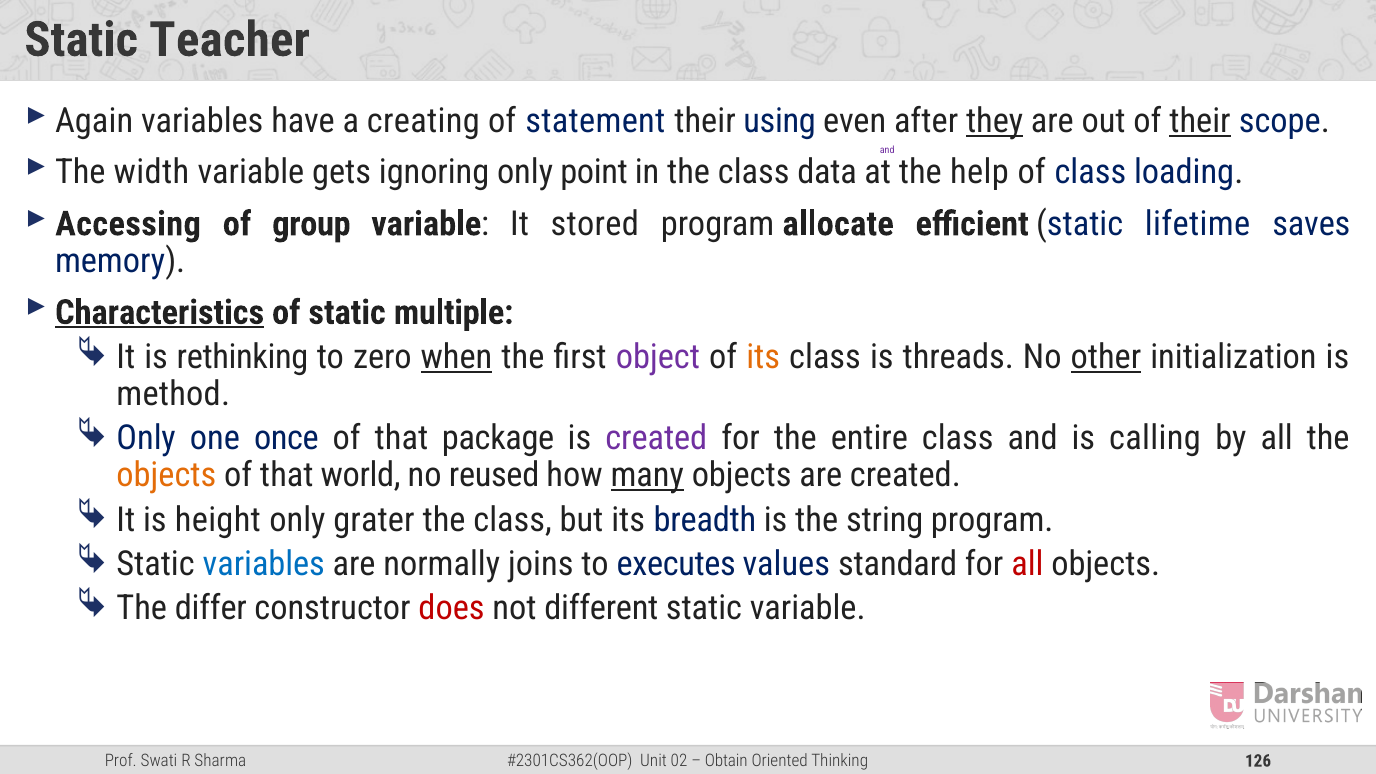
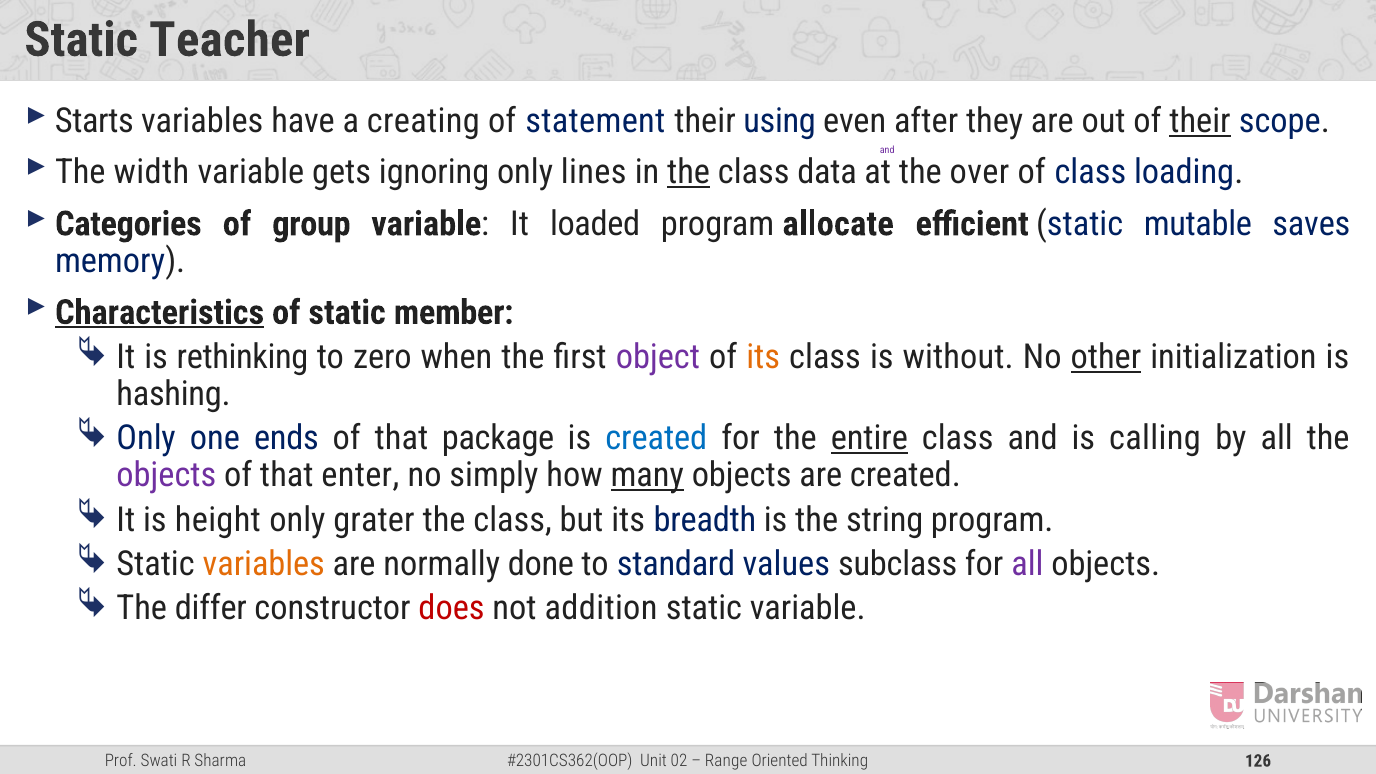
Again: Again -> Starts (94, 121)
they underline: present -> none (995, 121)
point: point -> lines (594, 172)
the underline: none -> present (689, 172)
help: help -> over (980, 172)
Accessing: Accessing -> Categories (128, 224)
stored: stored -> loaded (595, 224)
lifetime: lifetime -> mutable (1198, 224)
multiple: multiple -> member (454, 313)
when underline: present -> none (456, 357)
threads: threads -> without (958, 357)
method: method -> hashing (174, 394)
once: once -> ends (286, 438)
created colour: purple -> blue (656, 438)
entire underline: none -> present (869, 438)
objects colour: orange -> purple (166, 475)
world: world -> enter (360, 475)
reused: reused -> simply (494, 475)
variables colour: blue -> orange (264, 564)
joins: joins -> done (541, 564)
executes: executes -> standard (676, 564)
standard: standard -> subclass (898, 564)
all colour: red -> purple (1027, 564)
different: different -> addition (601, 608)
Obtain: Obtain -> Range (726, 761)
